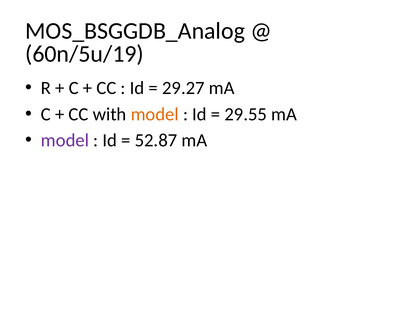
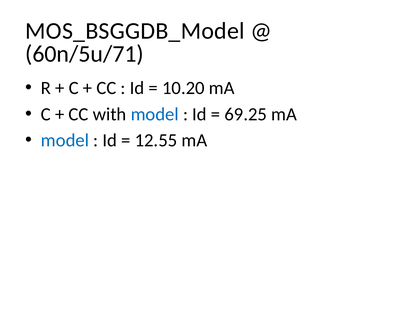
MOS_BSGGDB_Analog: MOS_BSGGDB_Analog -> MOS_BSGGDB_Model (135, 31)
60n/5u/19: 60n/5u/19 -> 60n/5u/71 (85, 54)
29.27: 29.27 -> 10.20 (183, 88)
model colour: orange -> blue (155, 114)
29.55: 29.55 -> 69.25 (246, 114)
model colour: purple -> blue (65, 140)
52.87: 52.87 -> 12.55 (156, 140)
